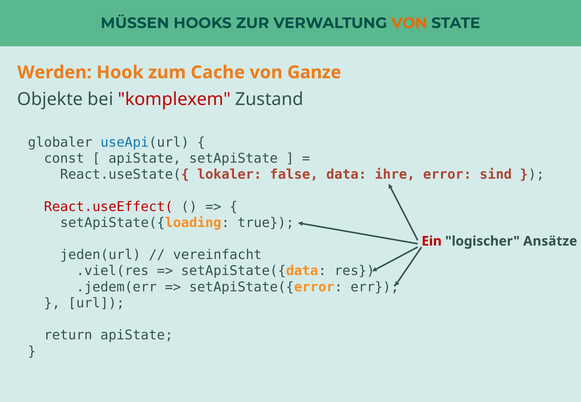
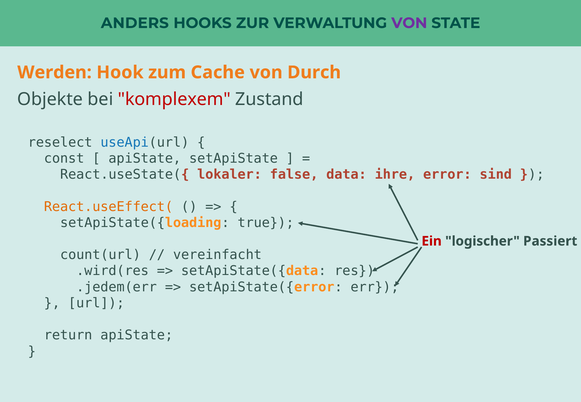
MÜSSEN: MÜSSEN -> ANDERS (135, 23)
VON colour: orange -> purple (409, 23)
Ganze: Ganze -> Durch (314, 72)
globaler: globaler -> reselect (60, 142)
React.useEffect( colour: red -> orange (108, 207)
Ansätze: Ansätze -> Passiert (550, 241)
jeden(url: jeden(url -> count(url (100, 255)
.viel(res: .viel(res -> .wird(res (113, 271)
